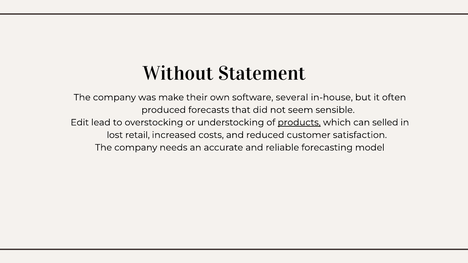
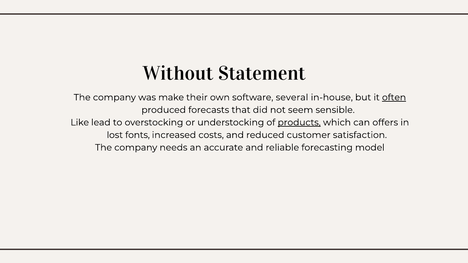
often underline: none -> present (394, 97)
Edit: Edit -> Like (80, 123)
selled: selled -> offers (385, 123)
retail: retail -> fonts (137, 135)
